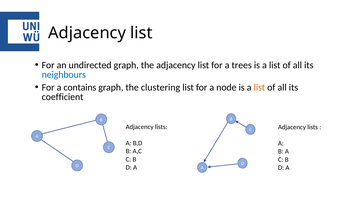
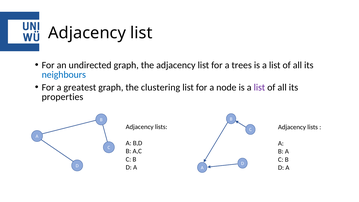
contains: contains -> greatest (80, 87)
list colour: orange -> purple (259, 87)
coefficient: coefficient -> properties (62, 97)
